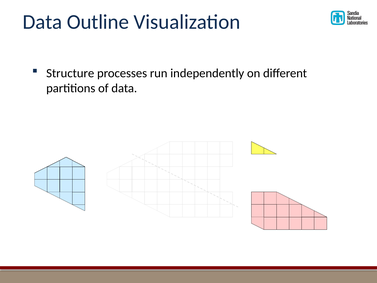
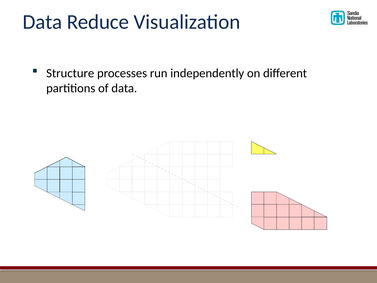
Outline: Outline -> Reduce (98, 22)
